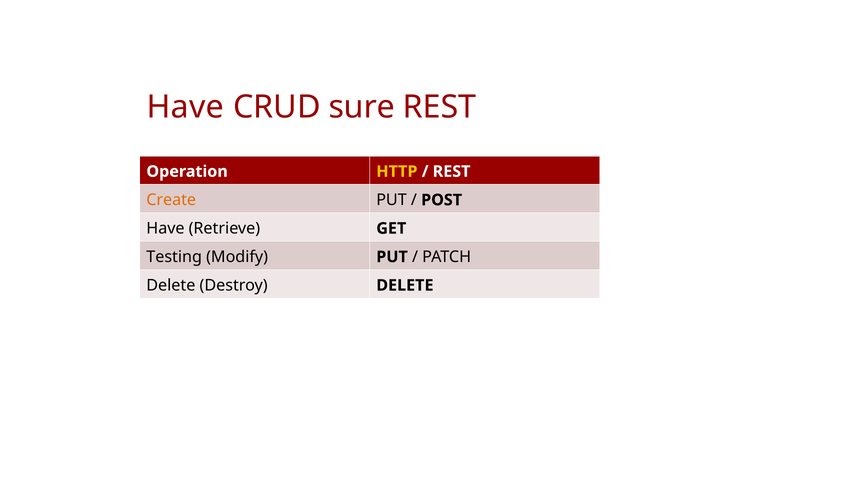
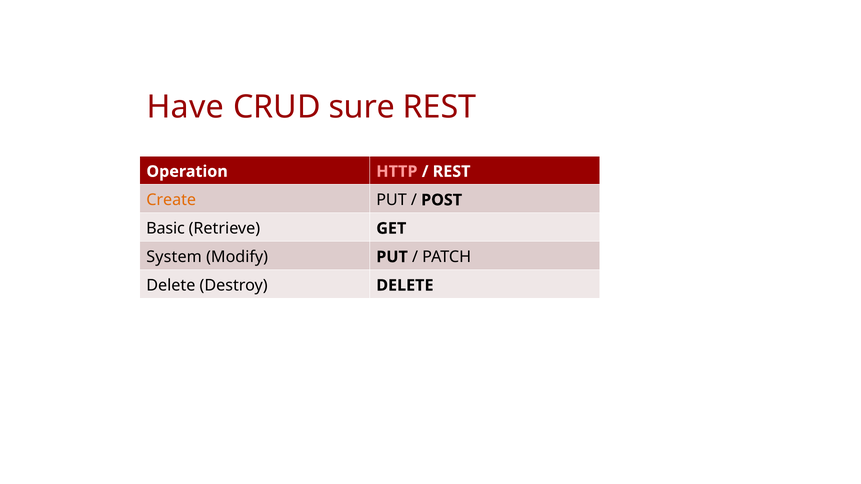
HTTP colour: yellow -> pink (397, 172)
Have: Have -> Basic (165, 229)
Testing: Testing -> System (174, 257)
